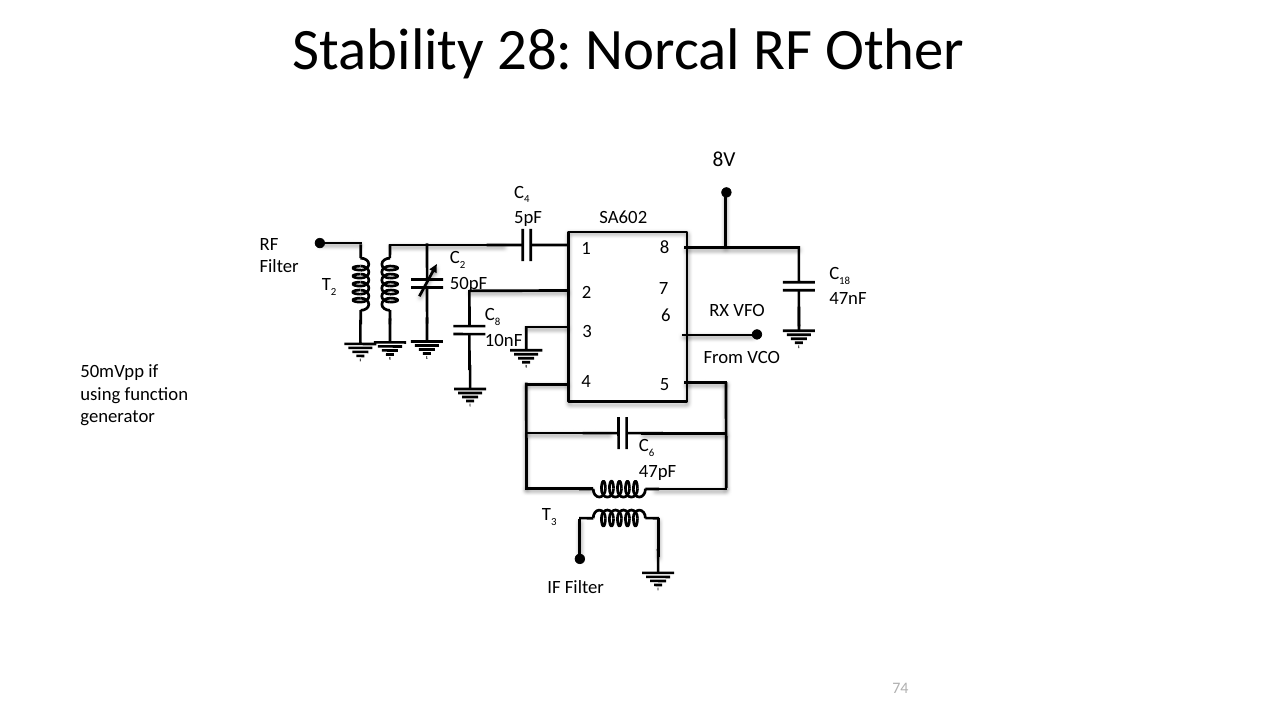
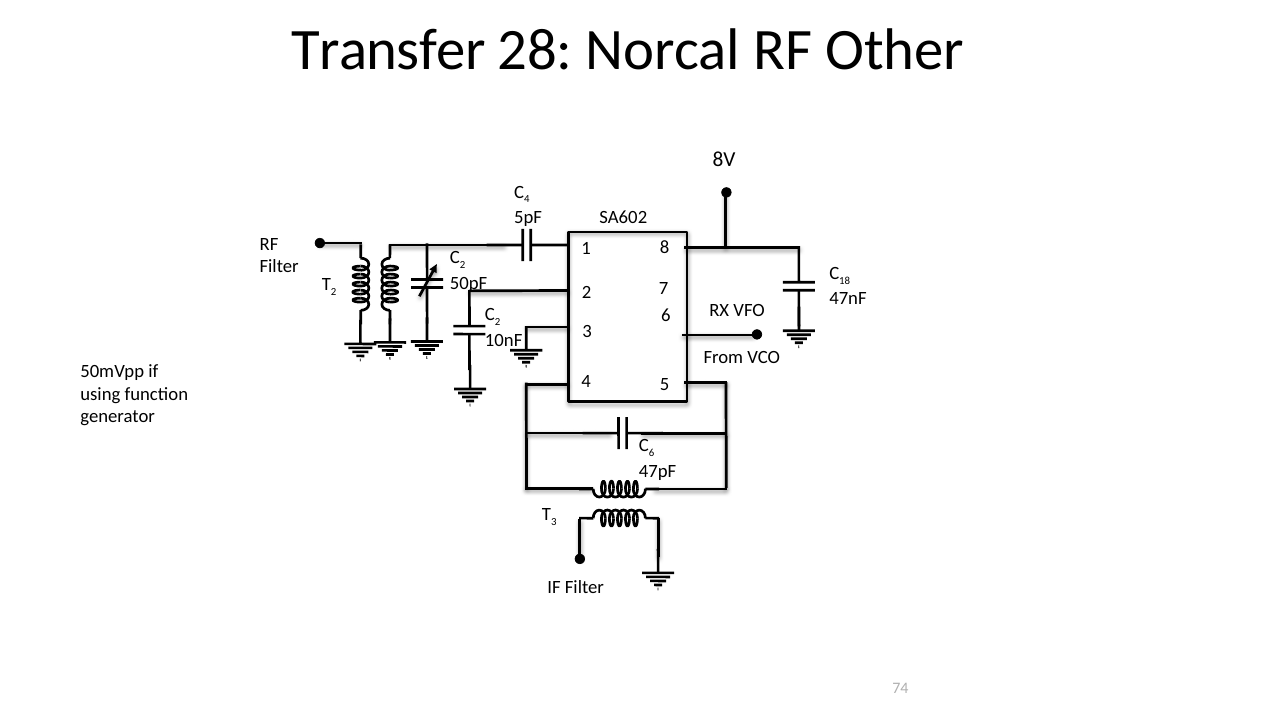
Stability: Stability -> Transfer (388, 50)
8: 8 -> 2 (498, 322)
